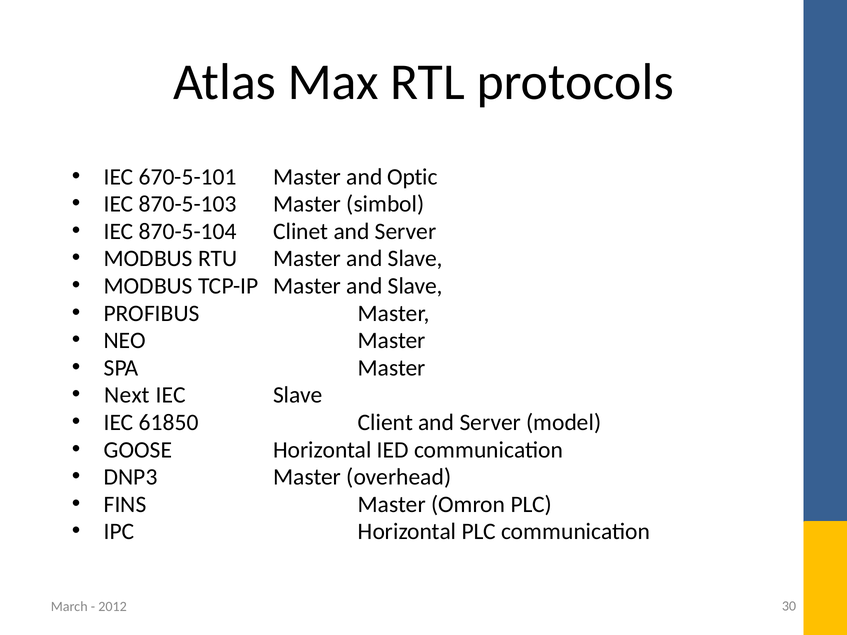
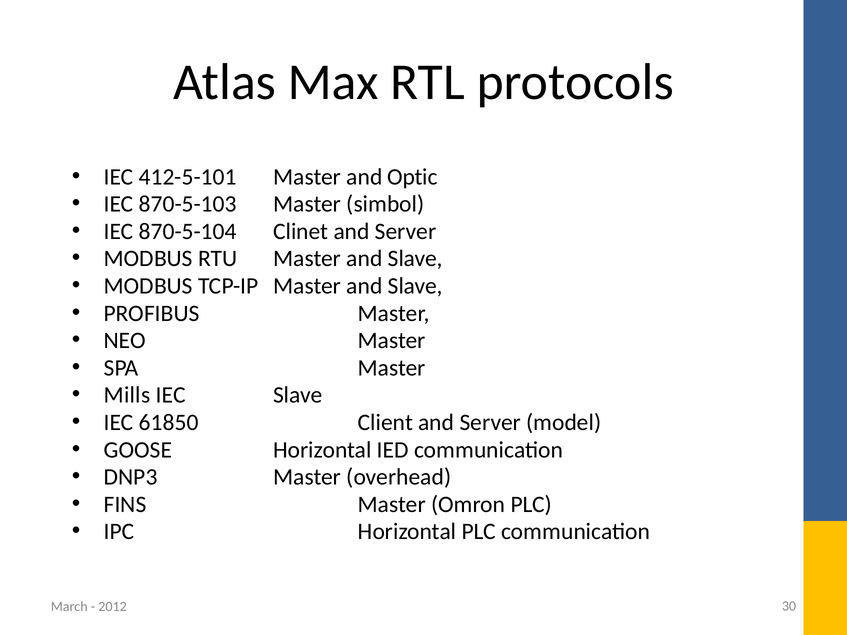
670-5-101: 670-5-101 -> 412-5-101 (188, 177)
Next: Next -> Mills (127, 395)
